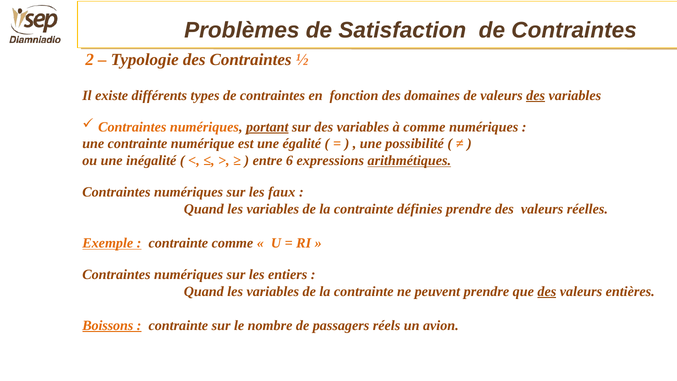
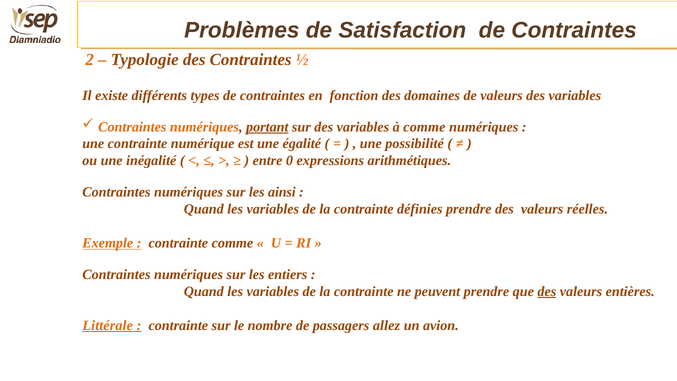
des underline: present -> none (536, 95)
6: 6 -> 0 (290, 161)
arithmétiques underline: present -> none (409, 161)
faux: faux -> ainsi (282, 192)
Boissons: Boissons -> Littérale (108, 325)
réels: réels -> allez (386, 325)
